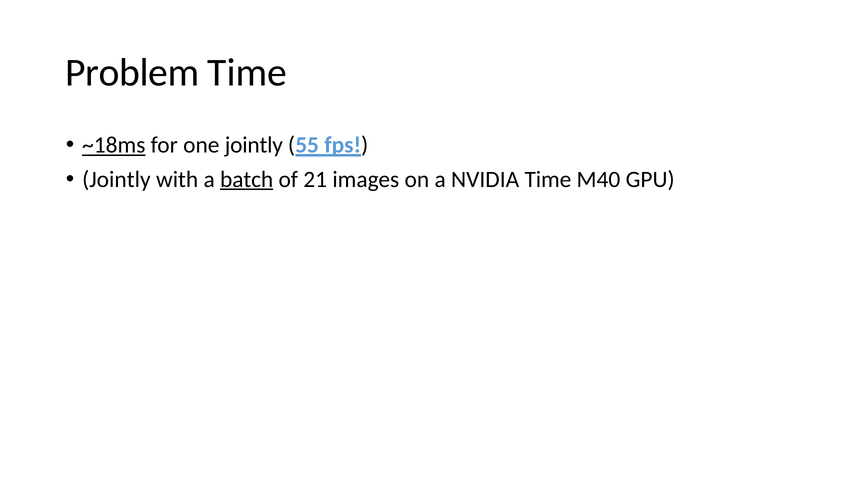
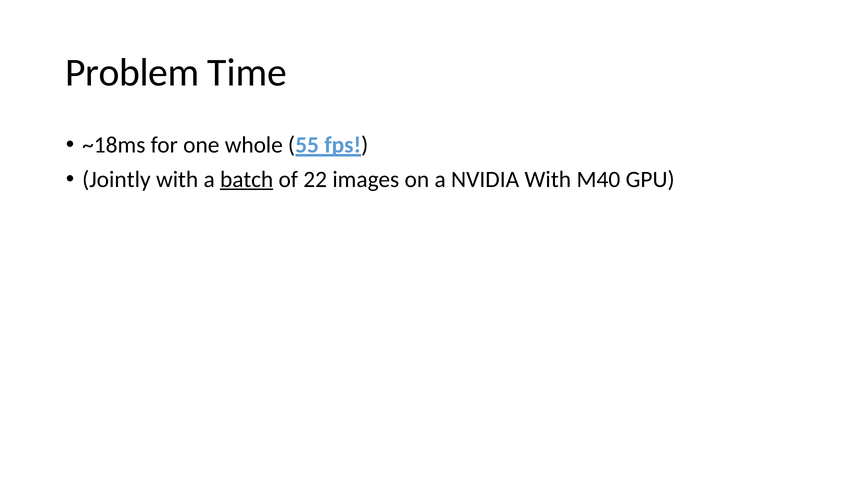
~18ms underline: present -> none (114, 145)
one jointly: jointly -> whole (254, 145)
21: 21 -> 22 (315, 180)
NVIDIA Time: Time -> With (548, 180)
